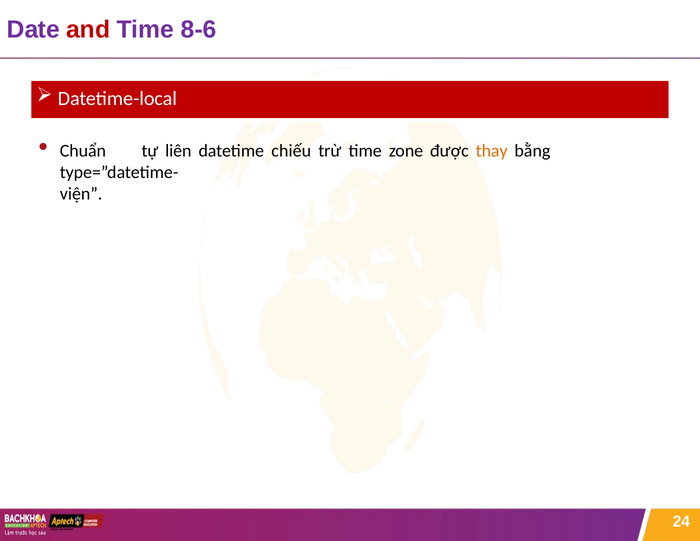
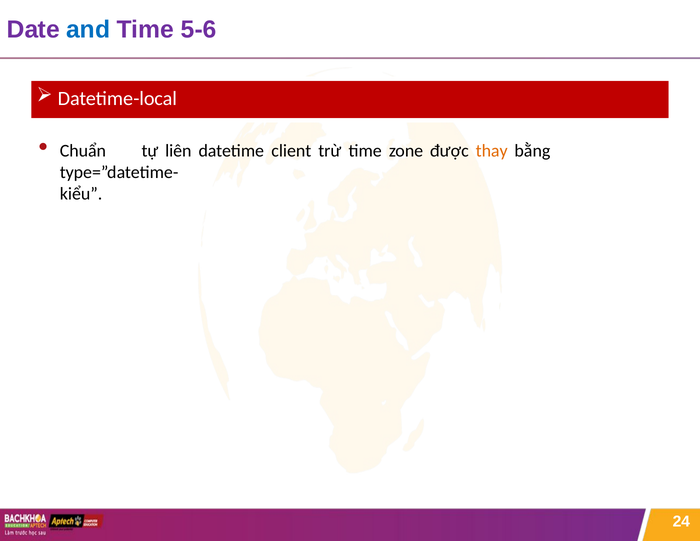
and colour: red -> blue (88, 30)
8-6: 8-6 -> 5-6 (199, 30)
chiếu: chiếu -> client (291, 151)
viện: viện -> kiểu (81, 194)
